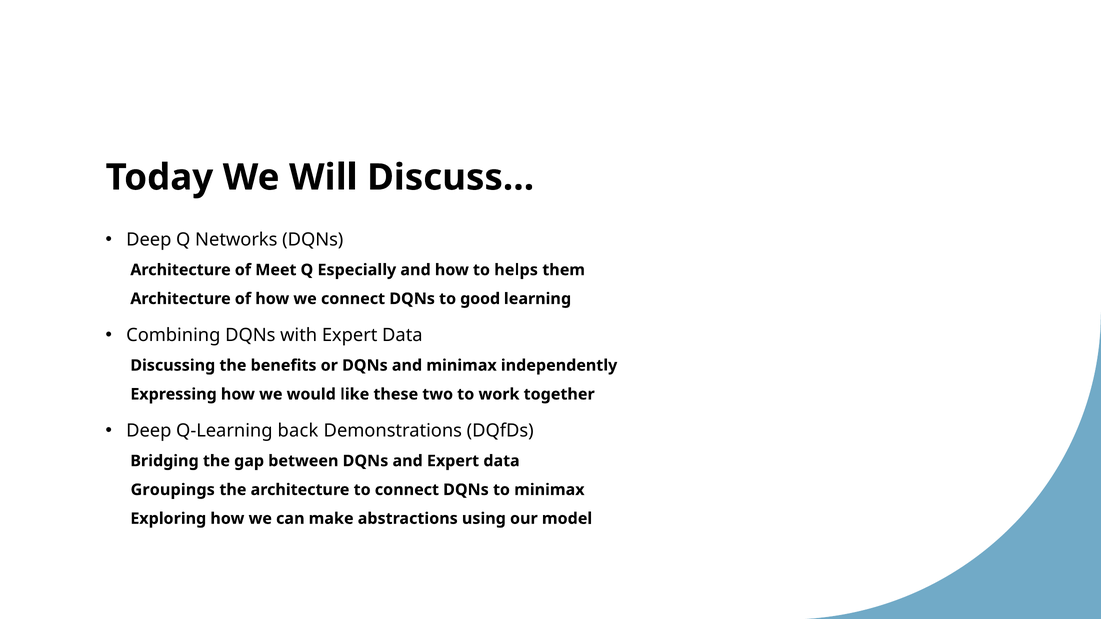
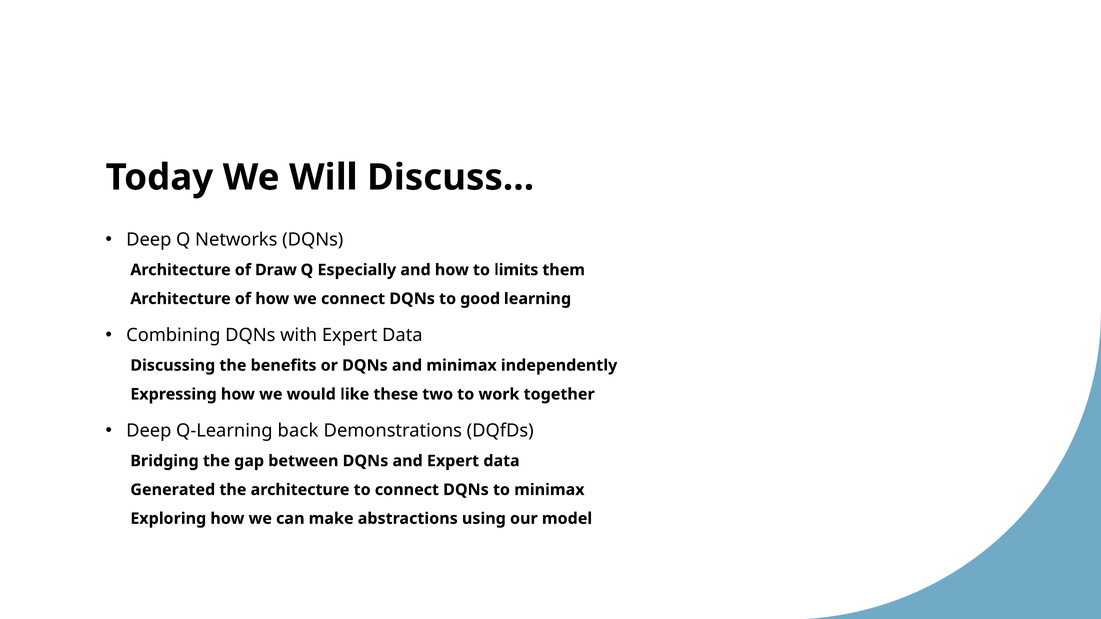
Meet: Meet -> Draw (276, 270)
helps: helps -> limits (516, 270)
Groupings: Groupings -> Generated (173, 490)
